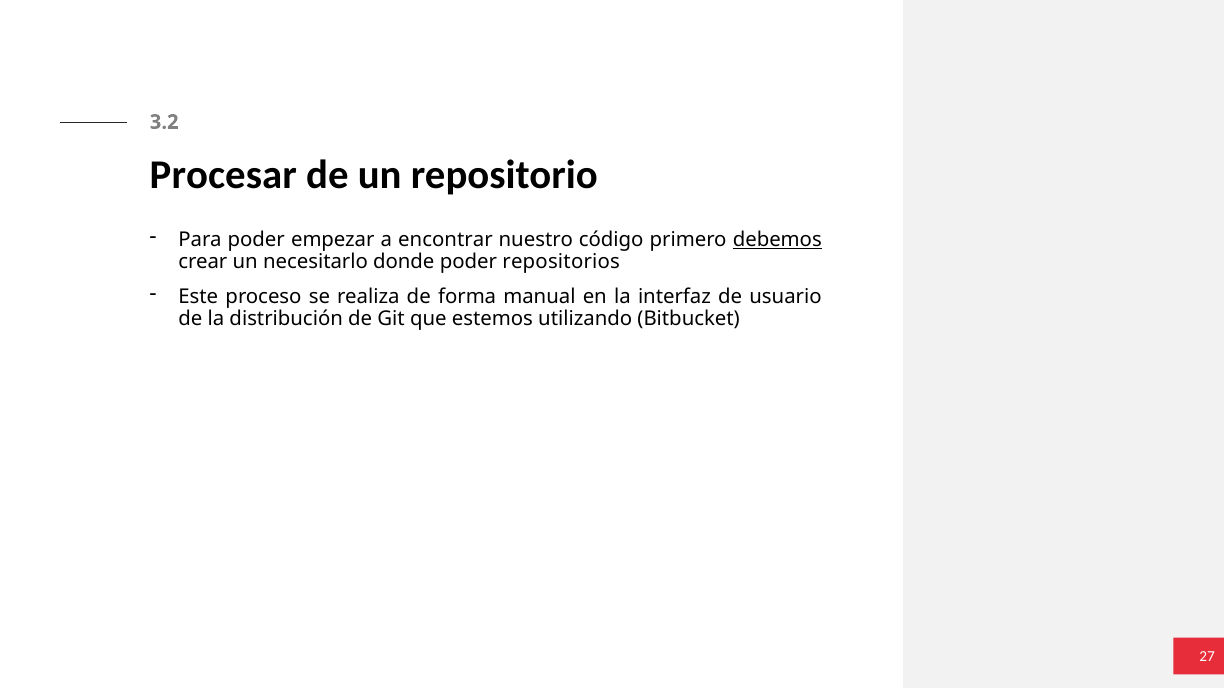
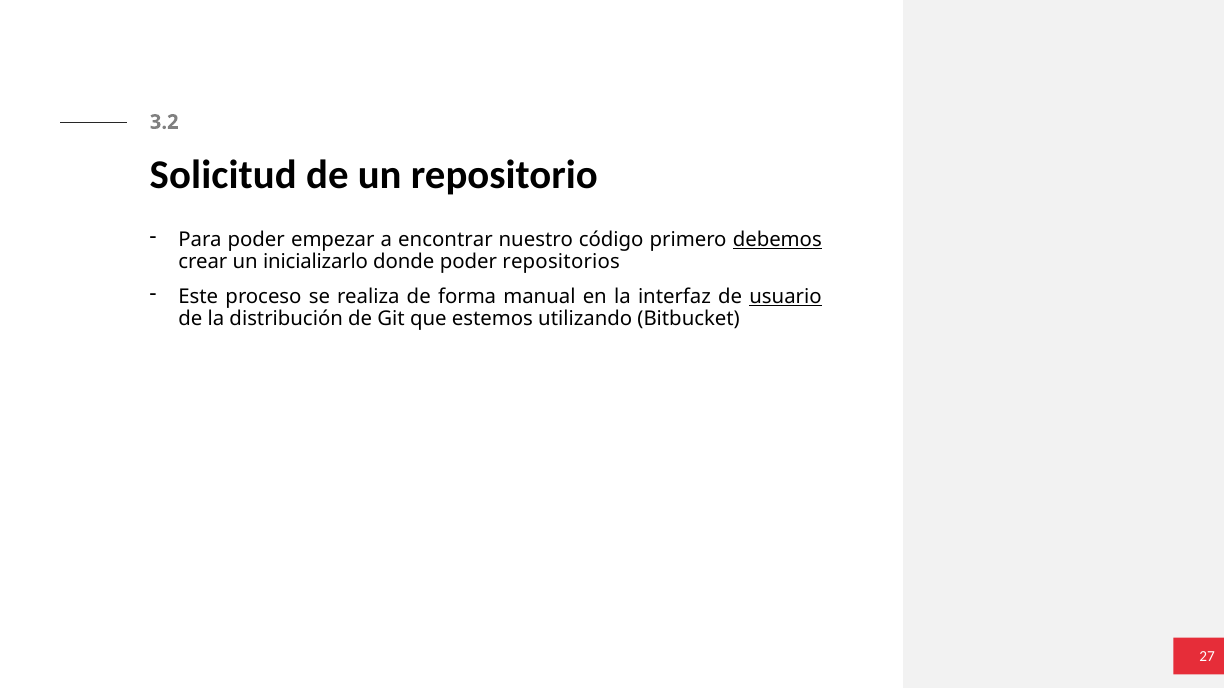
Procesar: Procesar -> Solicitud (223, 175)
necesitarlo: necesitarlo -> inicializarlo (316, 262)
usuario underline: none -> present (786, 297)
